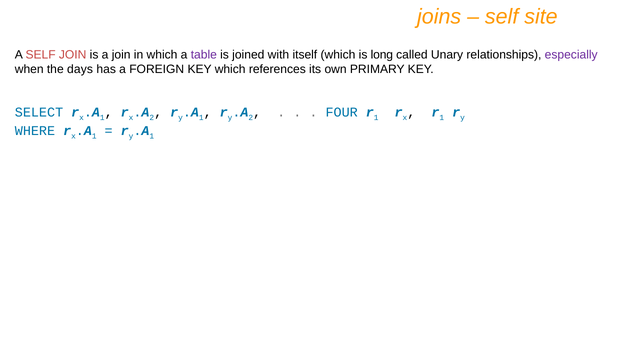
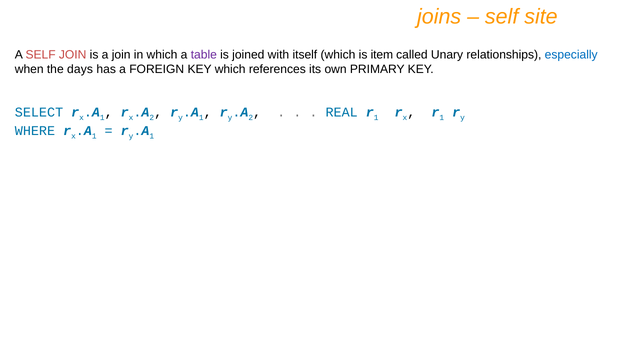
long: long -> item (382, 55)
especially colour: purple -> blue (571, 55)
FOUR: FOUR -> REAL (342, 112)
